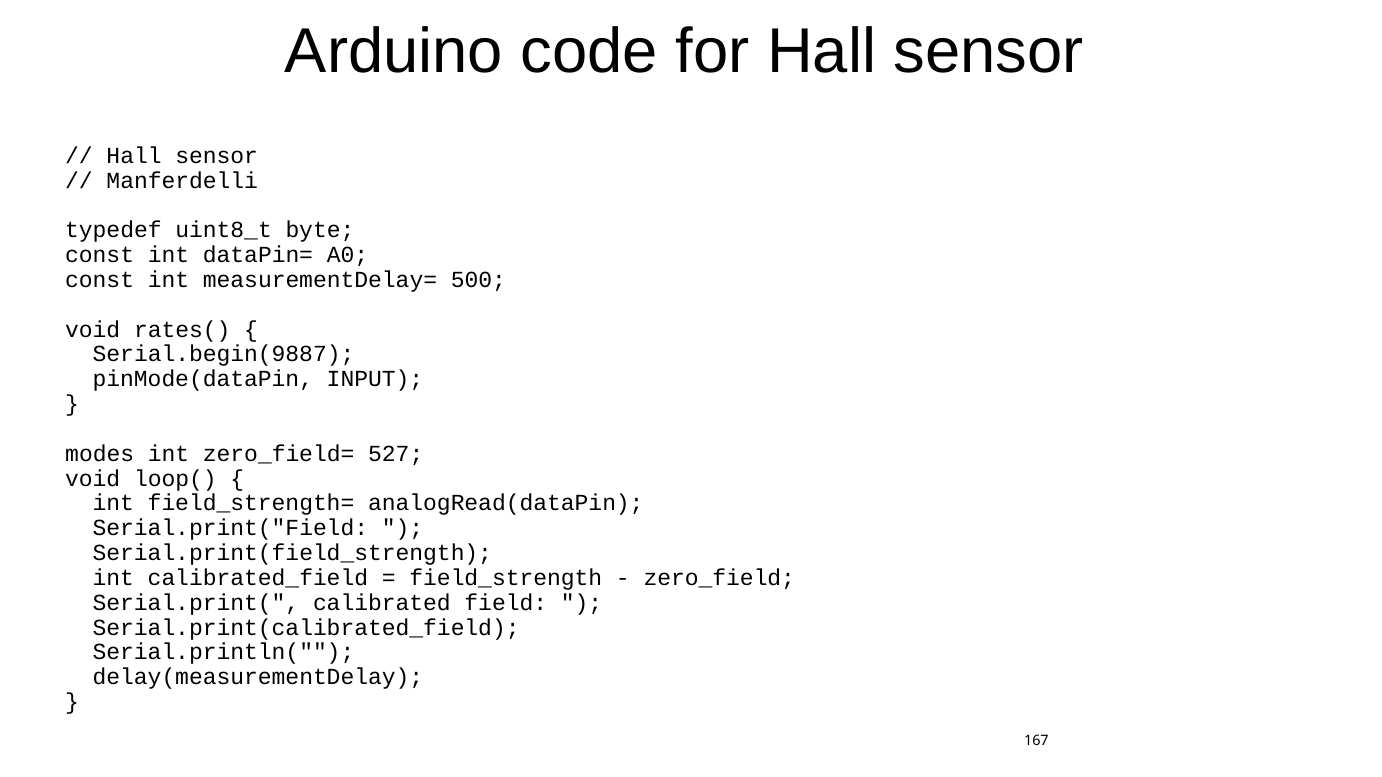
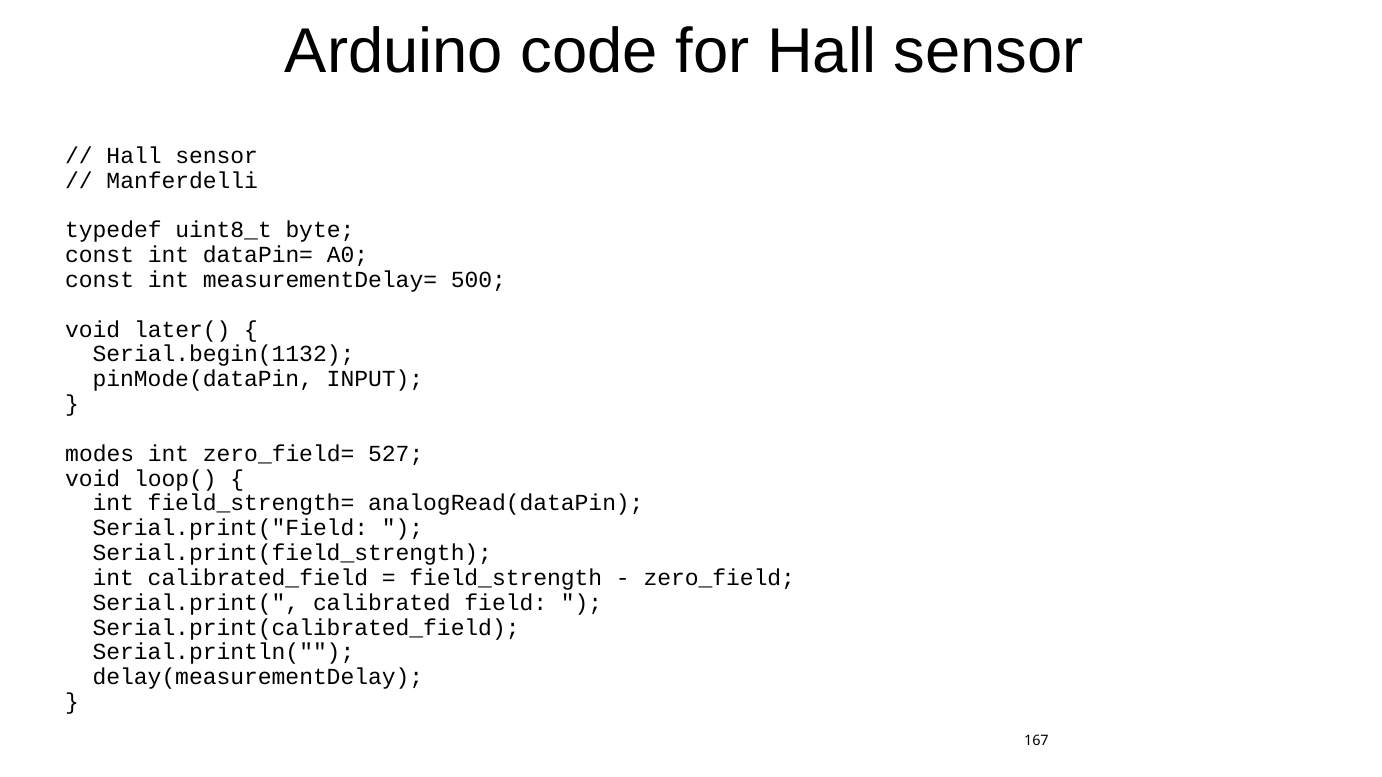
rates(: rates( -> later( (182, 330)
Serial.begin(9887: Serial.begin(9887 -> Serial.begin(1132 (224, 354)
